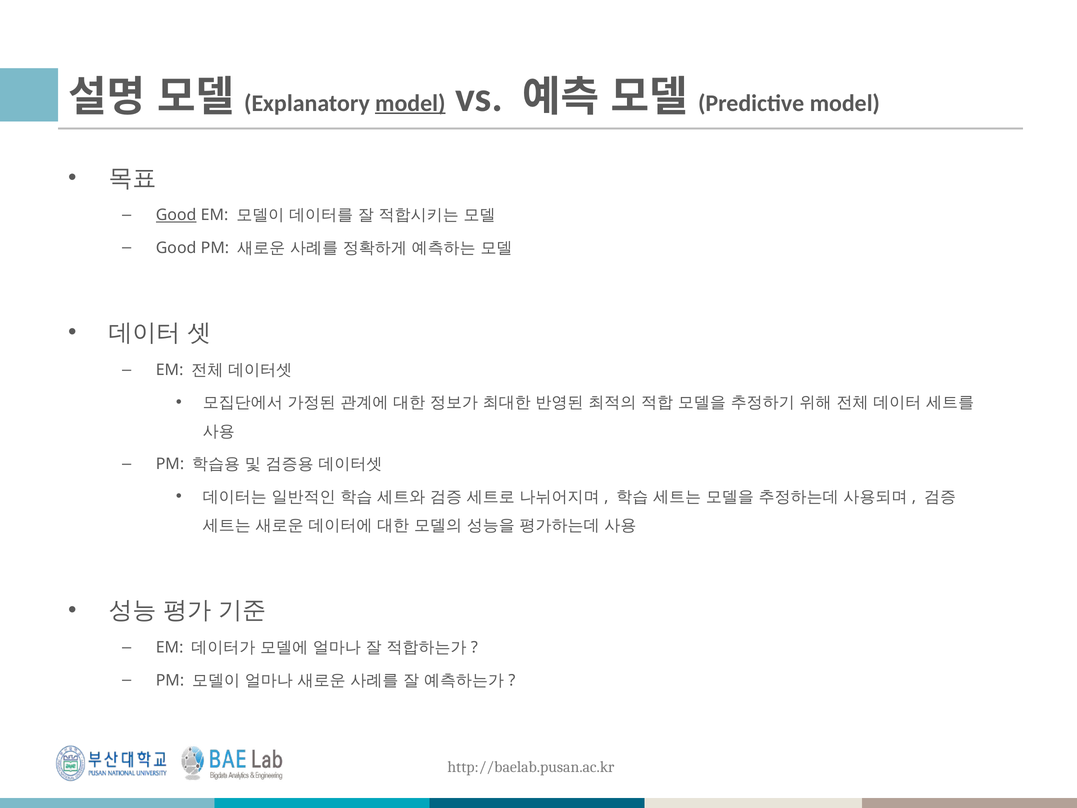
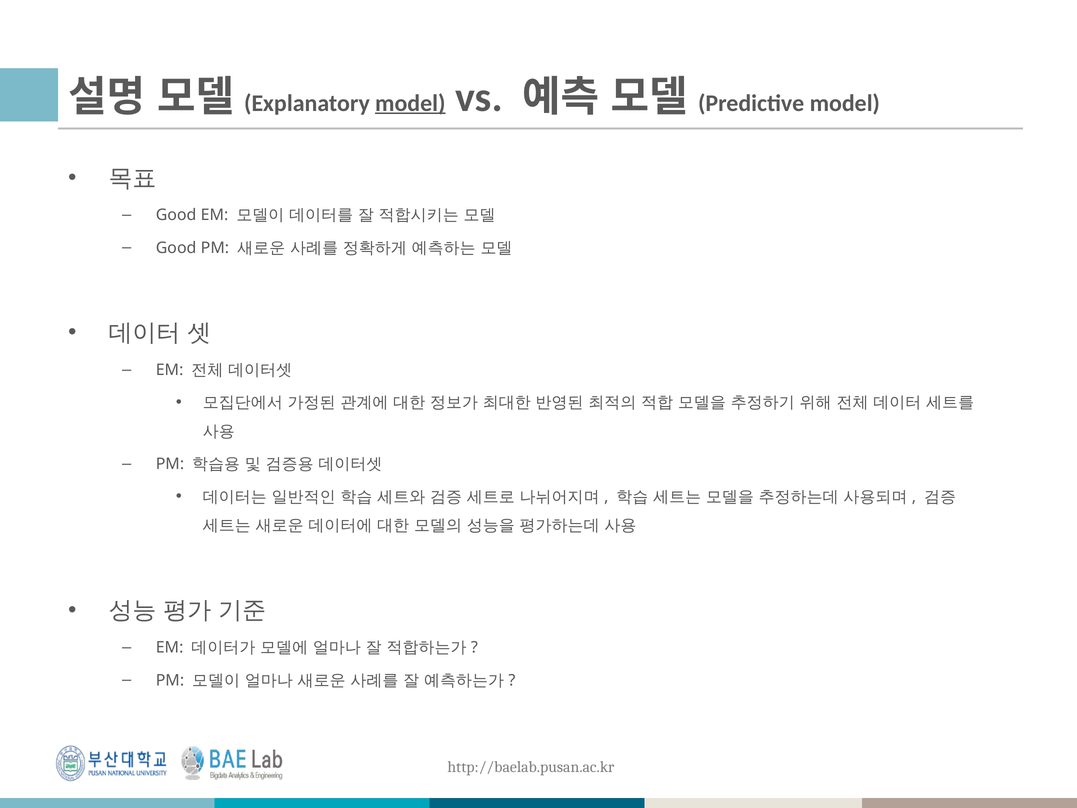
Good underline: present -> none (176, 215)
